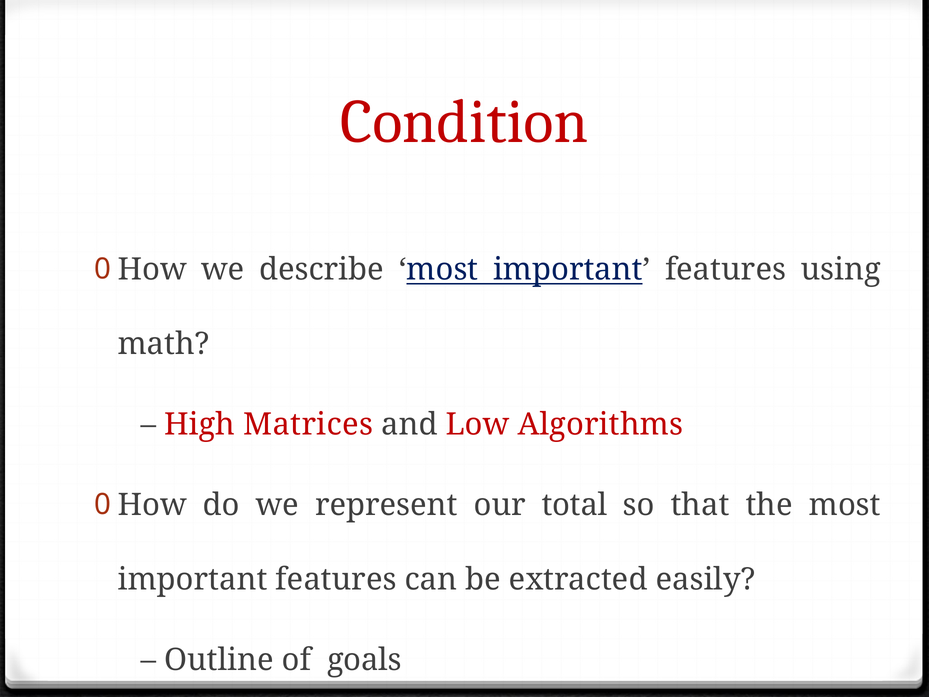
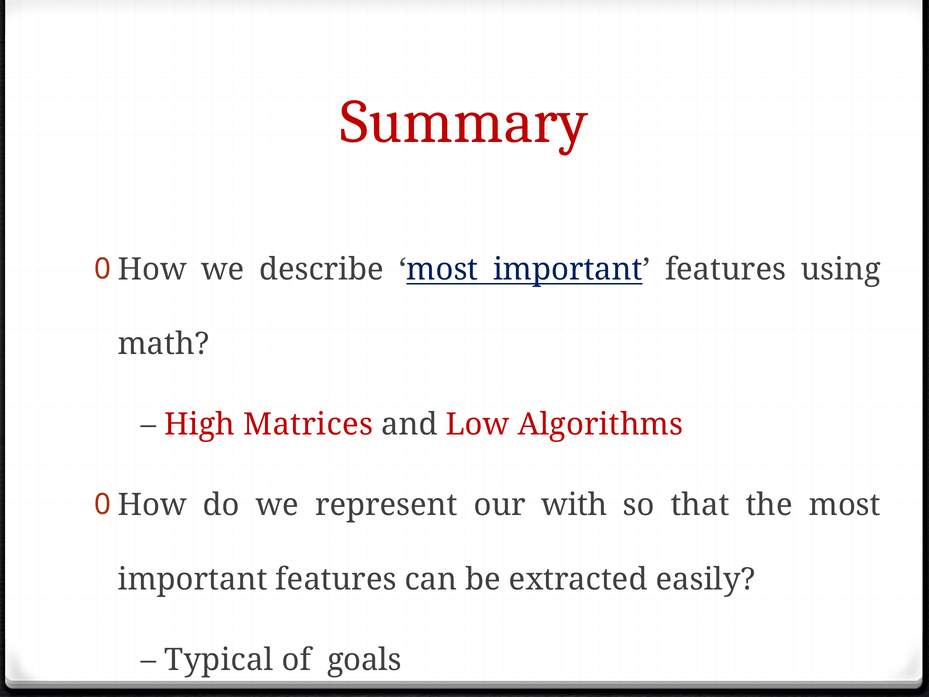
Condition: Condition -> Summary (464, 122)
total: total -> with (574, 505)
Outline: Outline -> Typical (219, 660)
